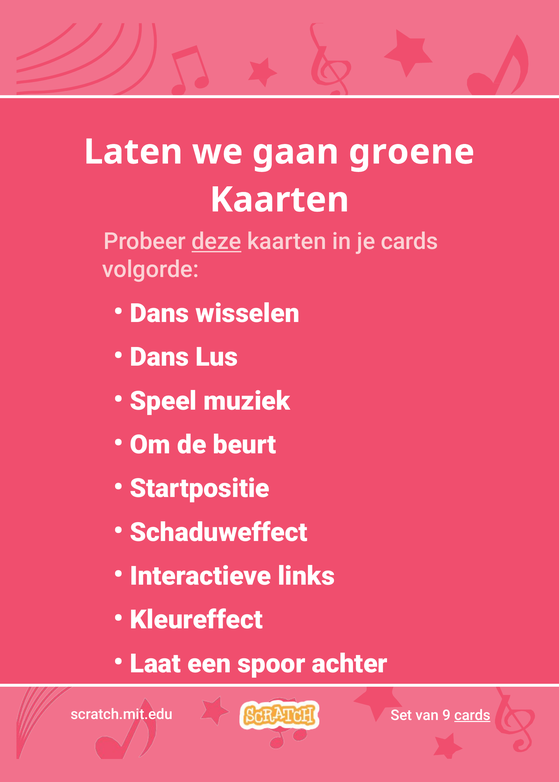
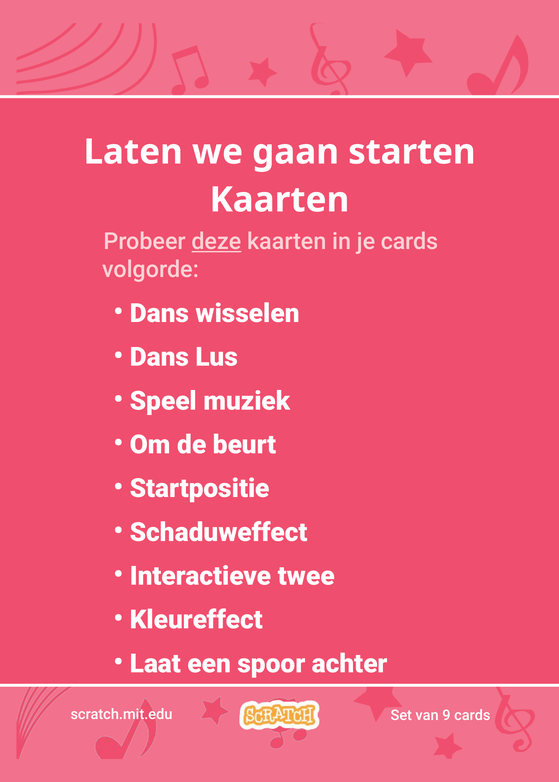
groene: groene -> starten (412, 152)
links: links -> twee (306, 577)
cards underline: present -> none (472, 716)
